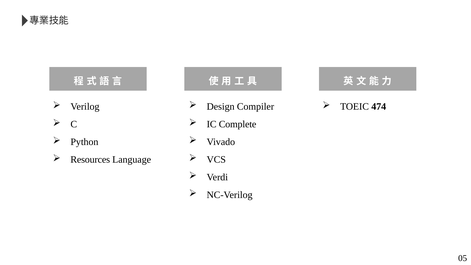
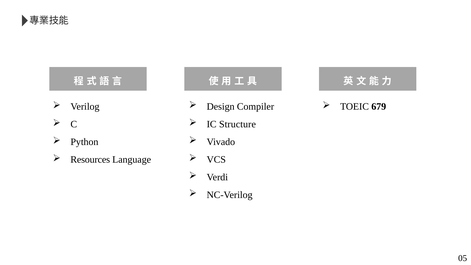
474: 474 -> 679 (379, 107)
Complete: Complete -> Structure (237, 124)
